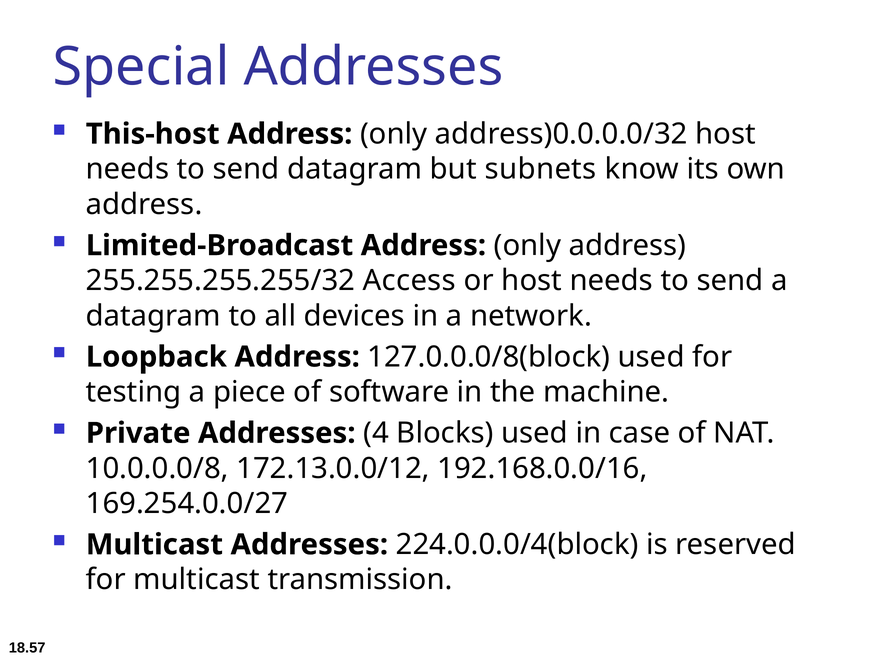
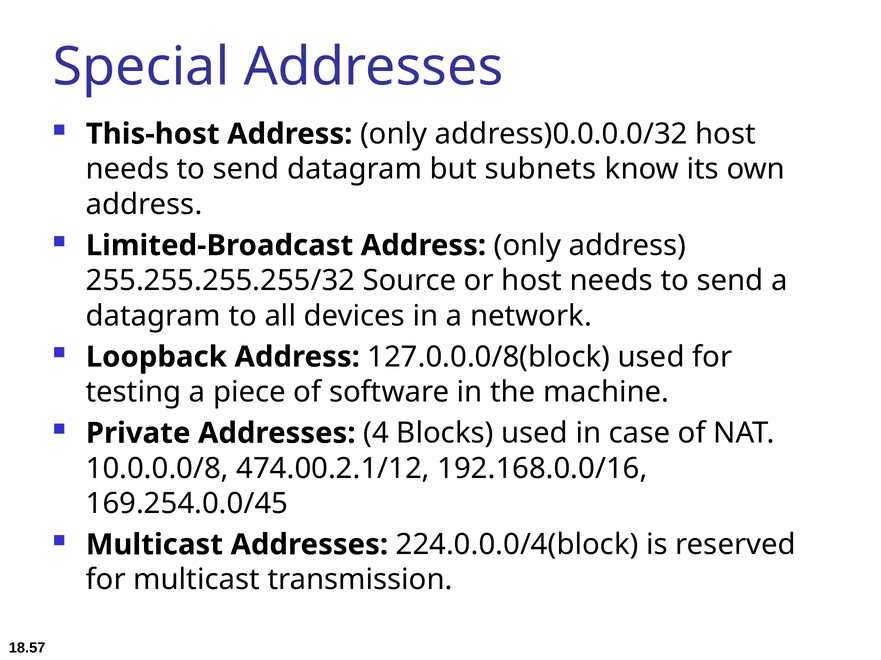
Access: Access -> Source (410, 281)
172.13.0.0/12: 172.13.0.0/12 -> 474.00.2.1/12 (333, 469)
169.254.0.0/27: 169.254.0.0/27 -> 169.254.0.0/45 (187, 504)
